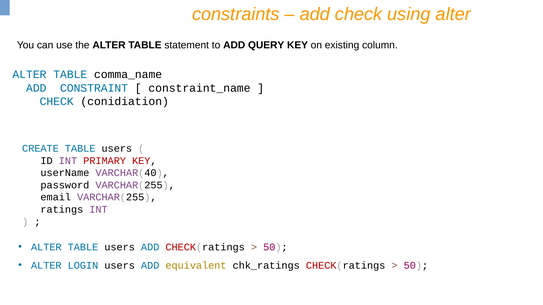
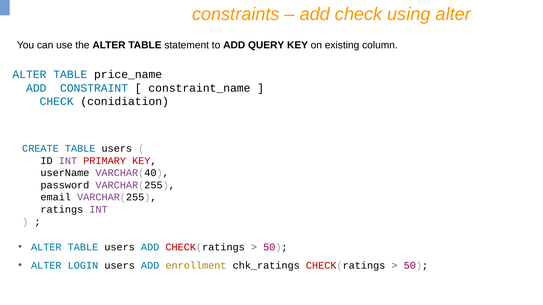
comma_name: comma_name -> price_name (128, 75)
equivalent: equivalent -> enrollment (196, 266)
